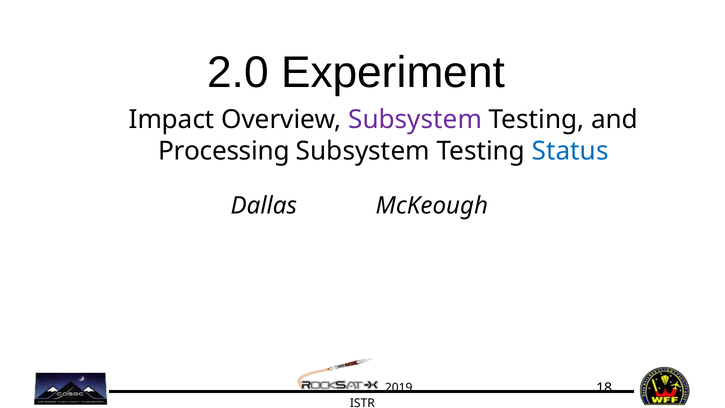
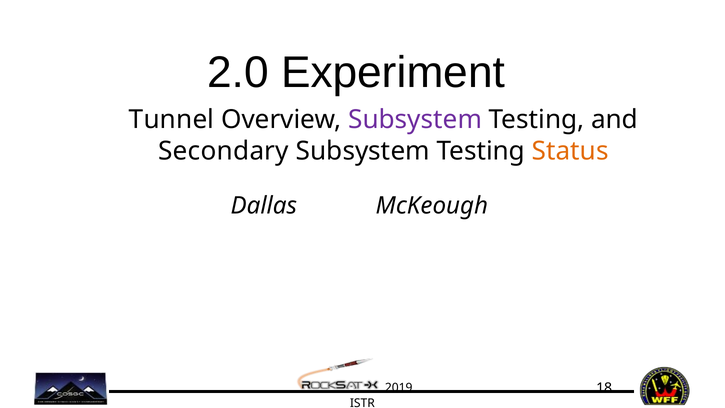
Impact: Impact -> Tunnel (172, 120)
Processing: Processing -> Secondary (224, 151)
Status colour: blue -> orange (570, 151)
